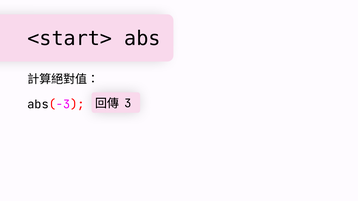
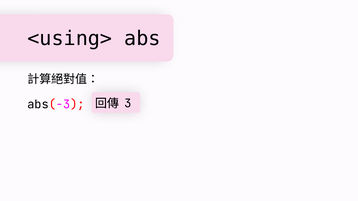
<start>: <start> -> <using> (70, 39)
